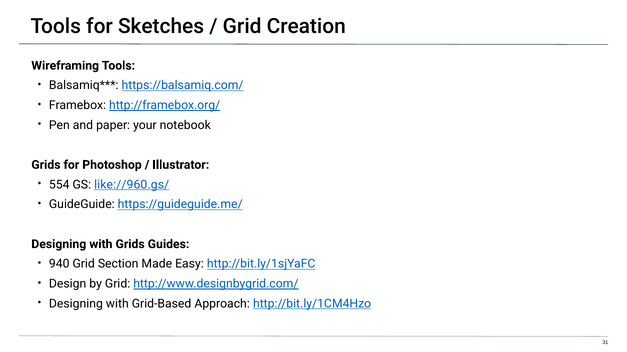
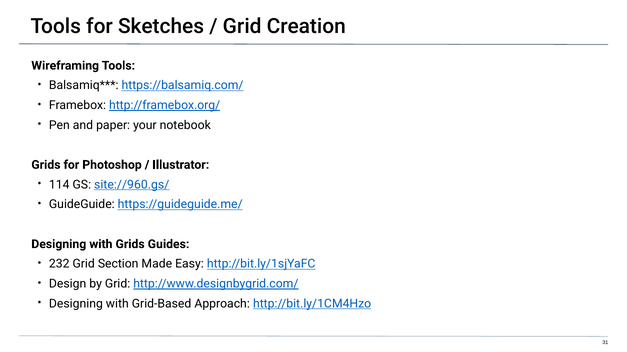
554: 554 -> 114 (59, 185)
like://960.gs/: like://960.gs/ -> site://960.gs/ (132, 185)
940: 940 -> 232 (59, 264)
